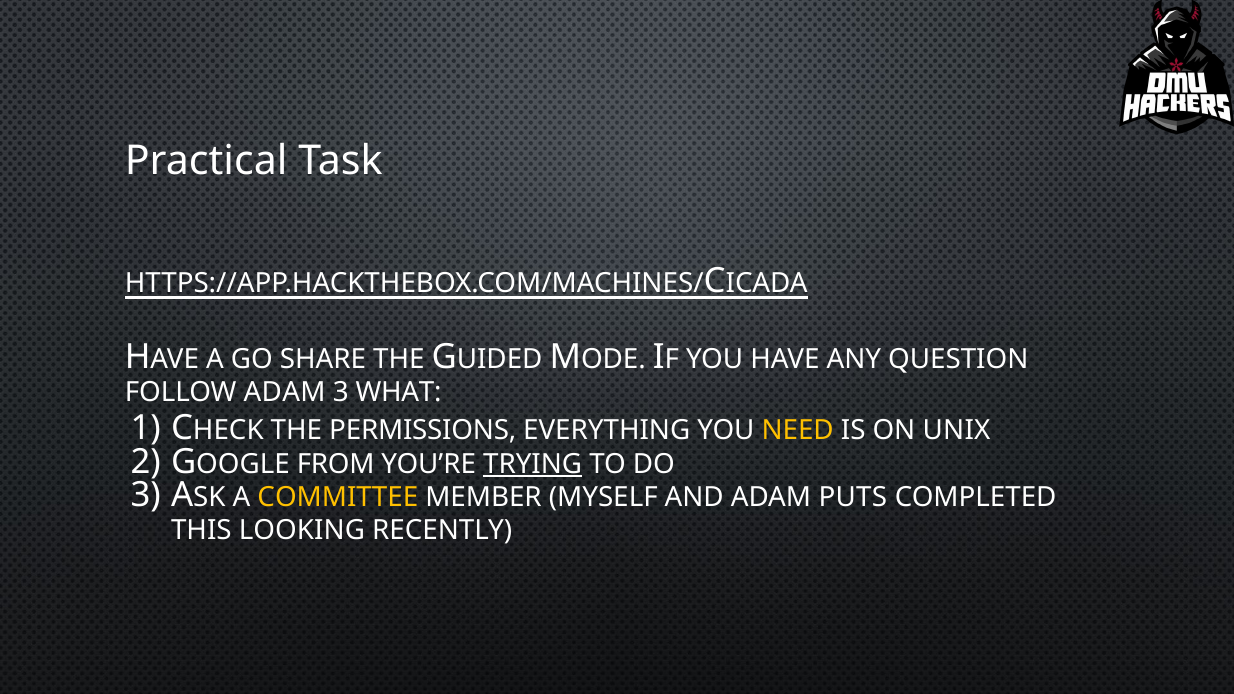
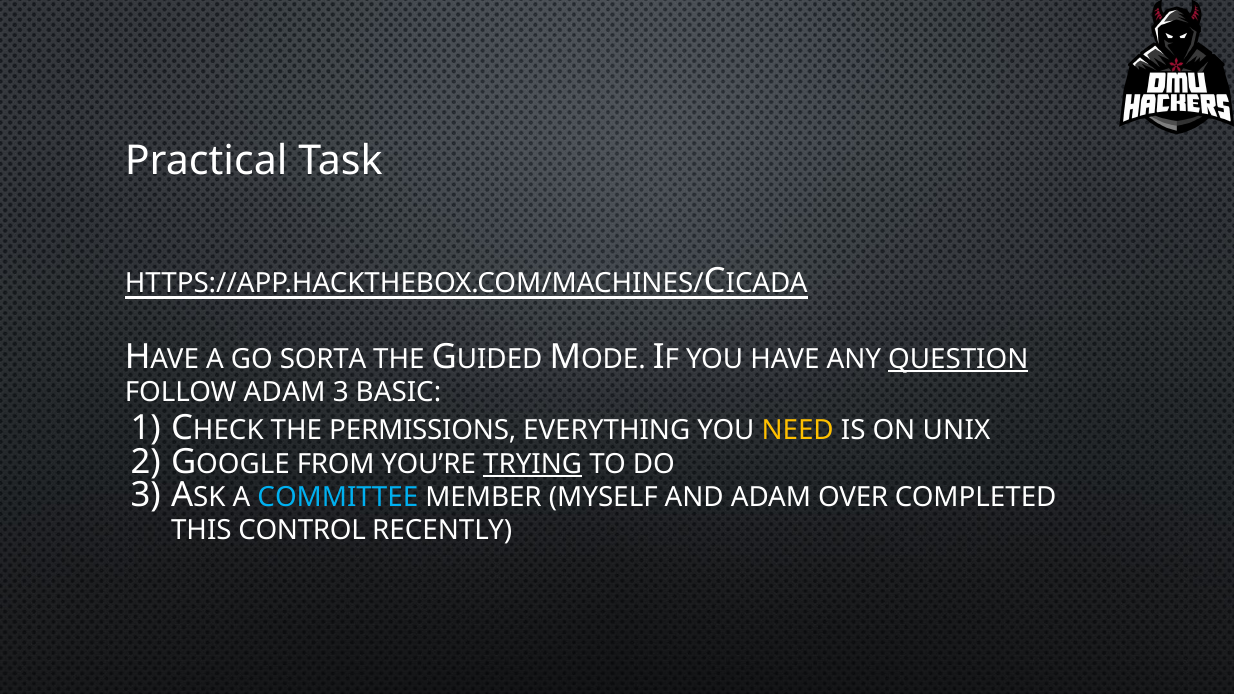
SHARE: SHARE -> SORTA (323, 359)
QUESTION underline: none -> present (958, 359)
WHAT: WHAT -> BASIC (398, 393)
COMMITTEE colour: yellow -> light blue (338, 497)
PUTS: PUTS -> OVER (853, 497)
LOOKING: LOOKING -> CONTROL (302, 531)
